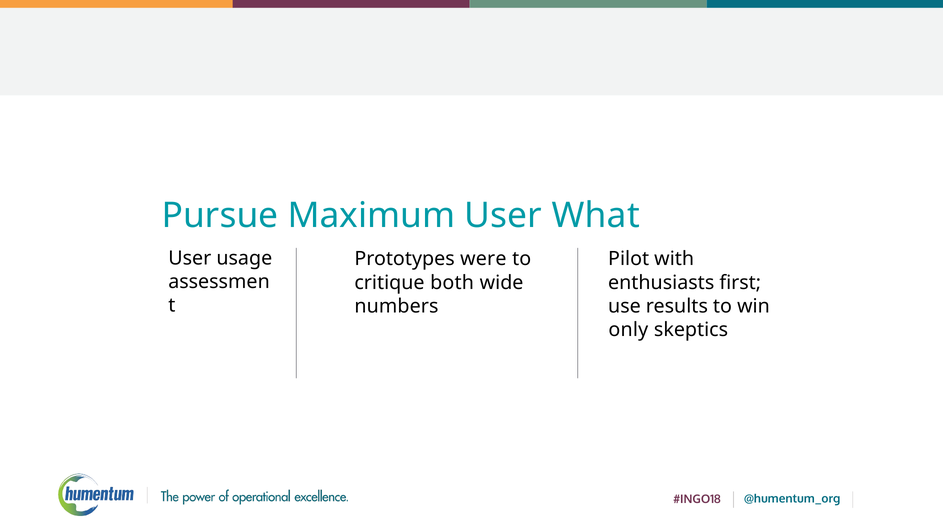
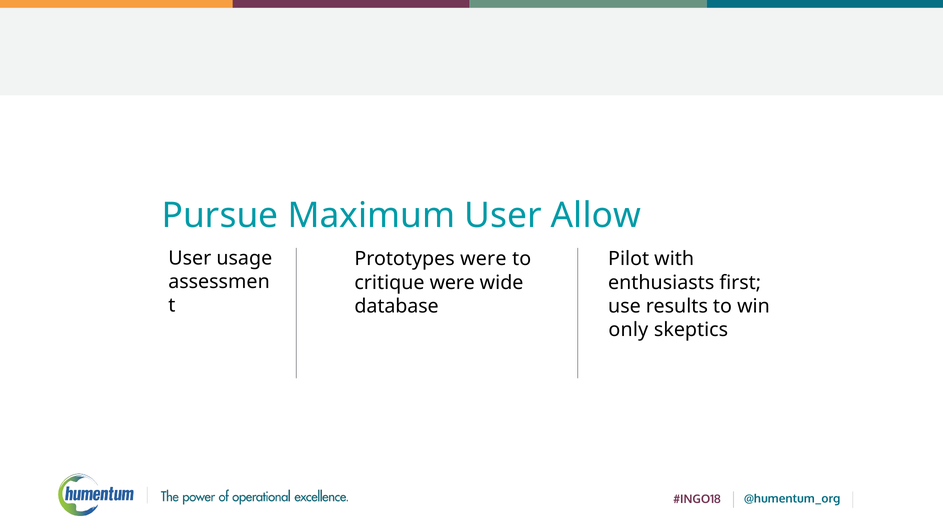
What: What -> Allow (596, 216)
critique both: both -> were (452, 283)
numbers: numbers -> database (397, 306)
